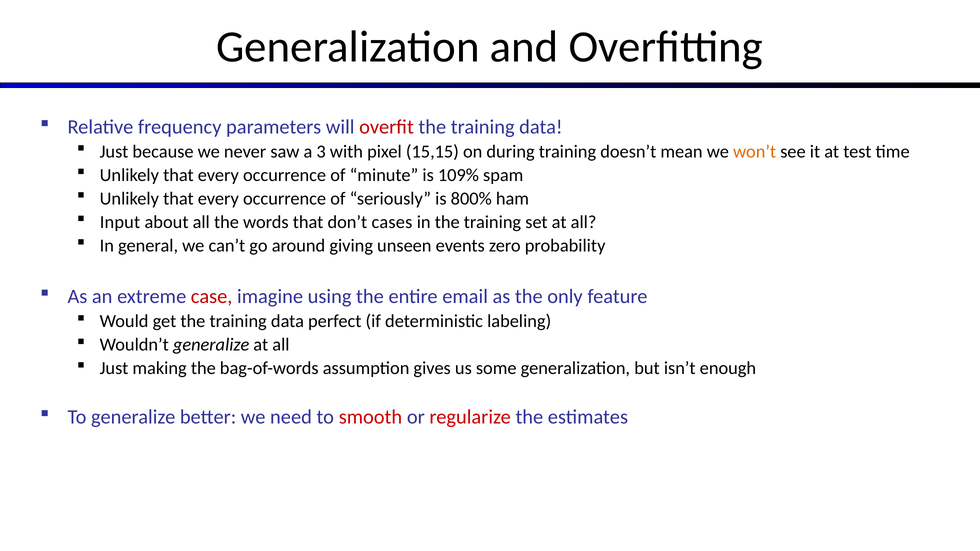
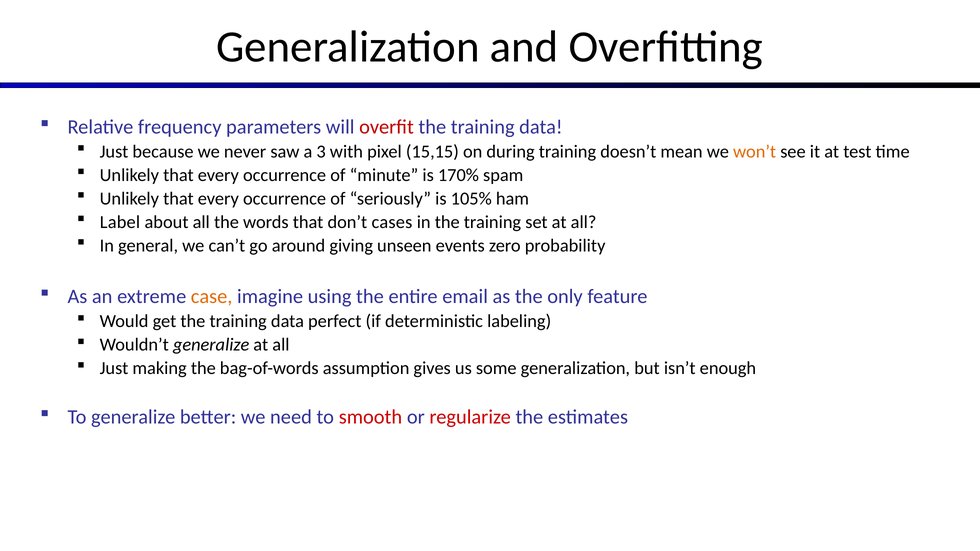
109%: 109% -> 170% (458, 175)
800%: 800% -> 105% (471, 199)
Input: Input -> Label (120, 222)
case colour: red -> orange (212, 297)
